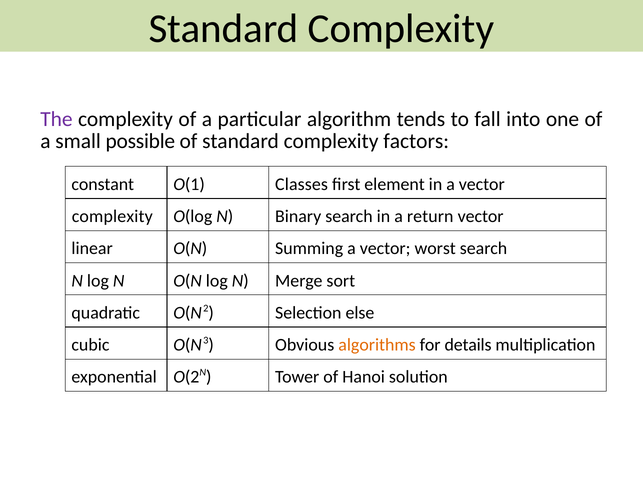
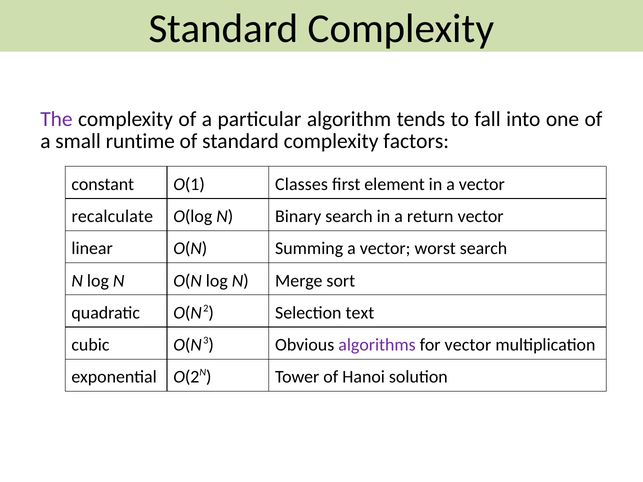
possible: possible -> runtime (140, 141)
complexity: complexity -> recalculate (112, 216)
else: else -> text (360, 313)
algorithms colour: orange -> purple (377, 345)
for details: details -> vector (468, 345)
